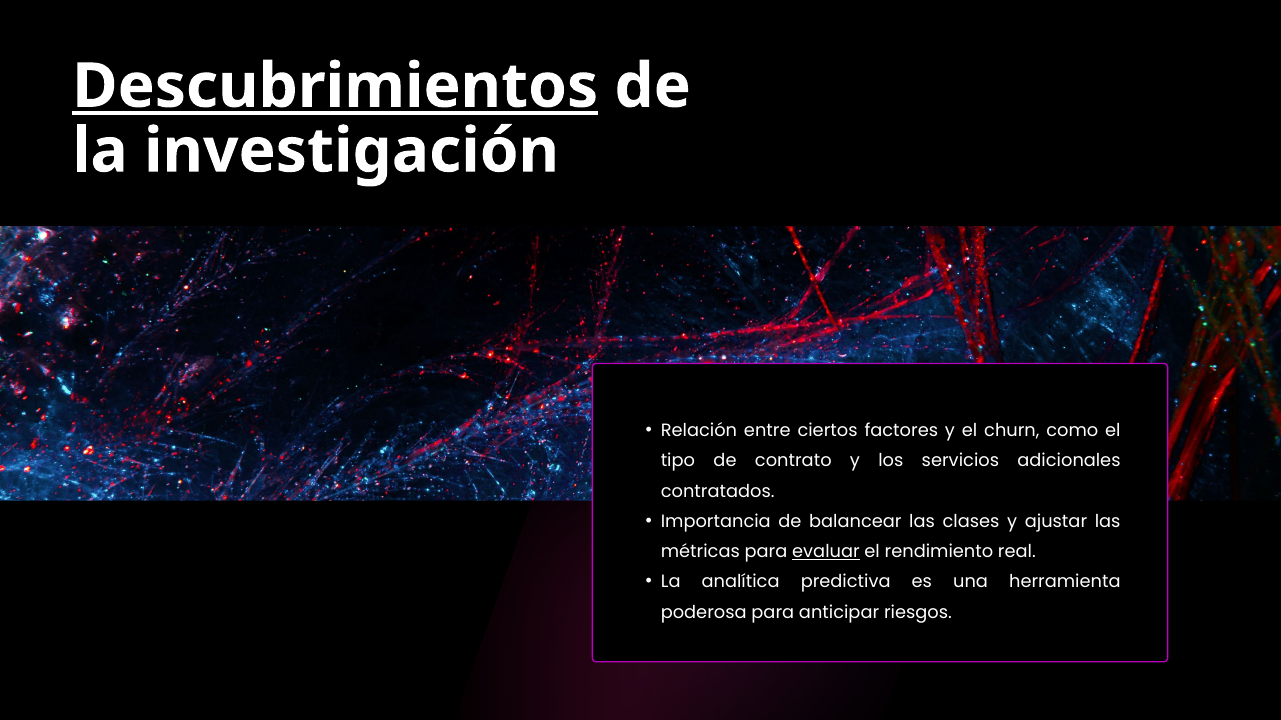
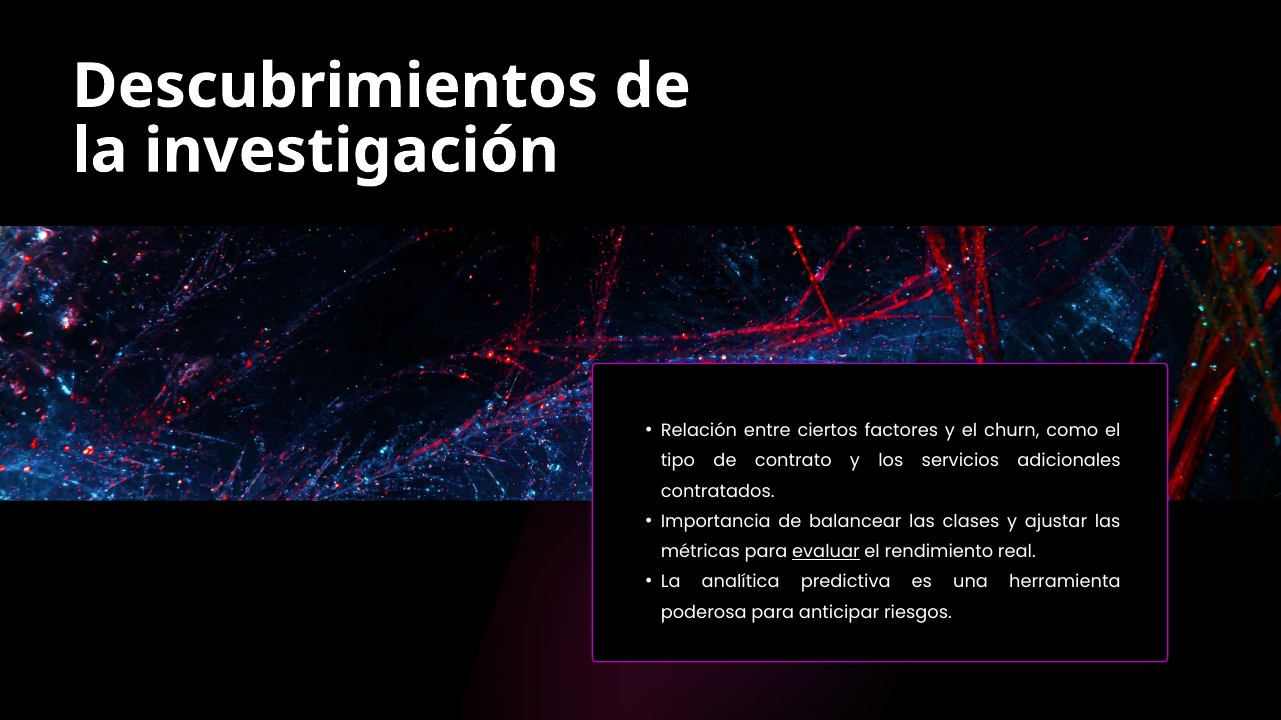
Descubrimientos underline: present -> none (335, 86)
